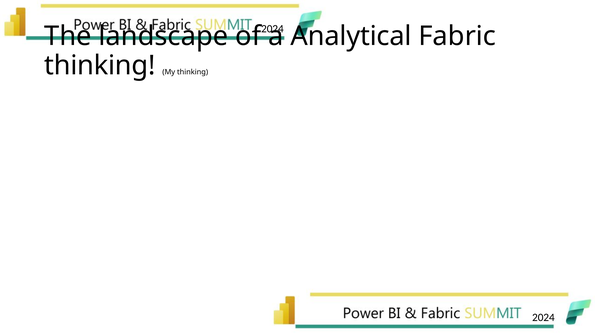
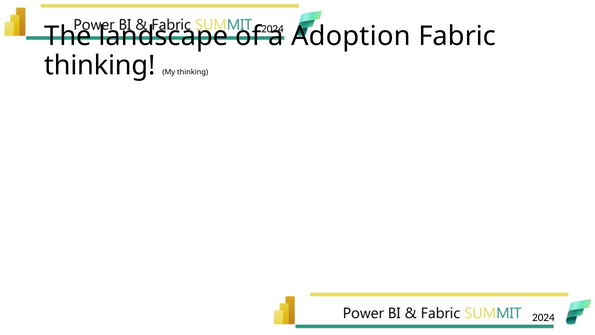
Analytical: Analytical -> Adoption (351, 36)
